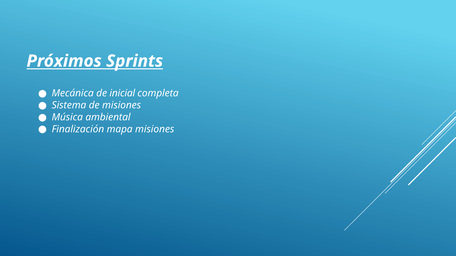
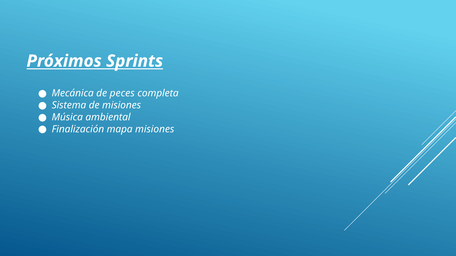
inicial: inicial -> peces (122, 94)
